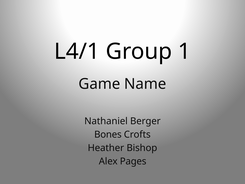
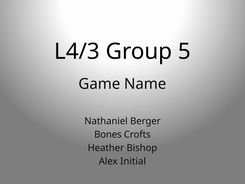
L4/1: L4/1 -> L4/3 (77, 51)
1: 1 -> 5 (184, 51)
Pages: Pages -> Initial (133, 161)
